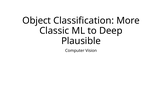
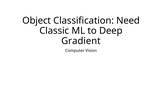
More: More -> Need (128, 21)
Plausible: Plausible -> Gradient (81, 41)
